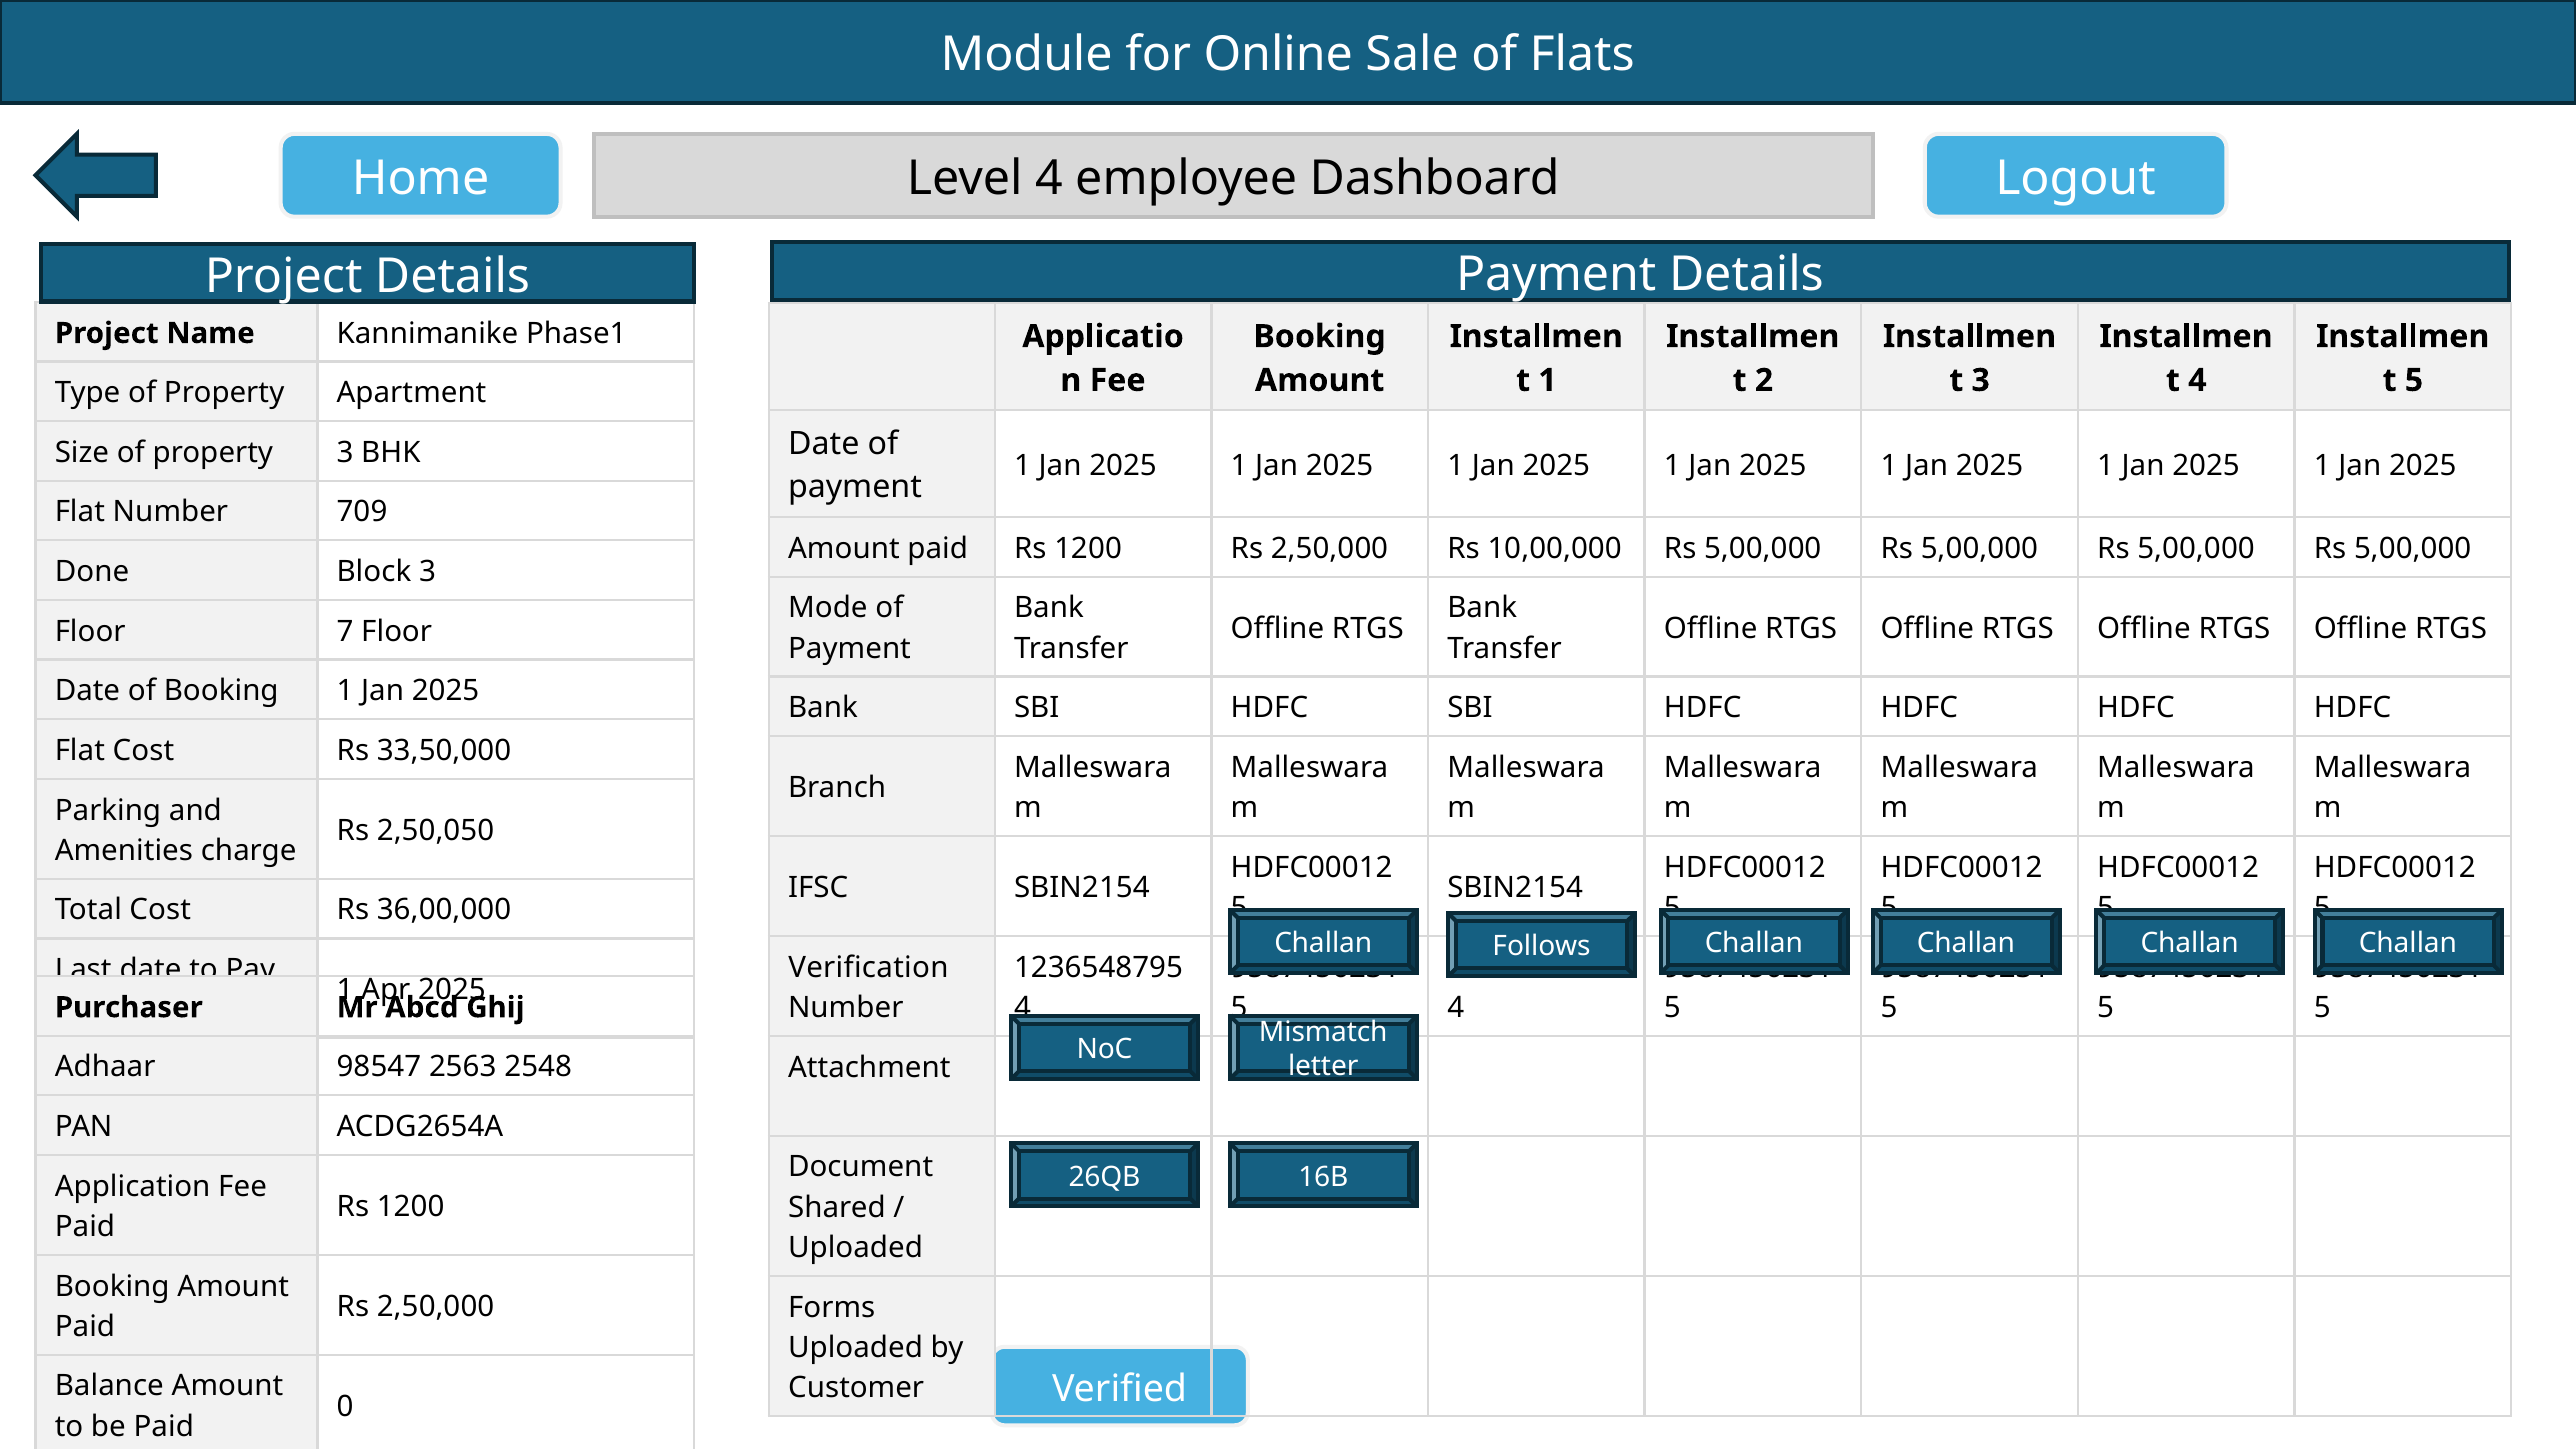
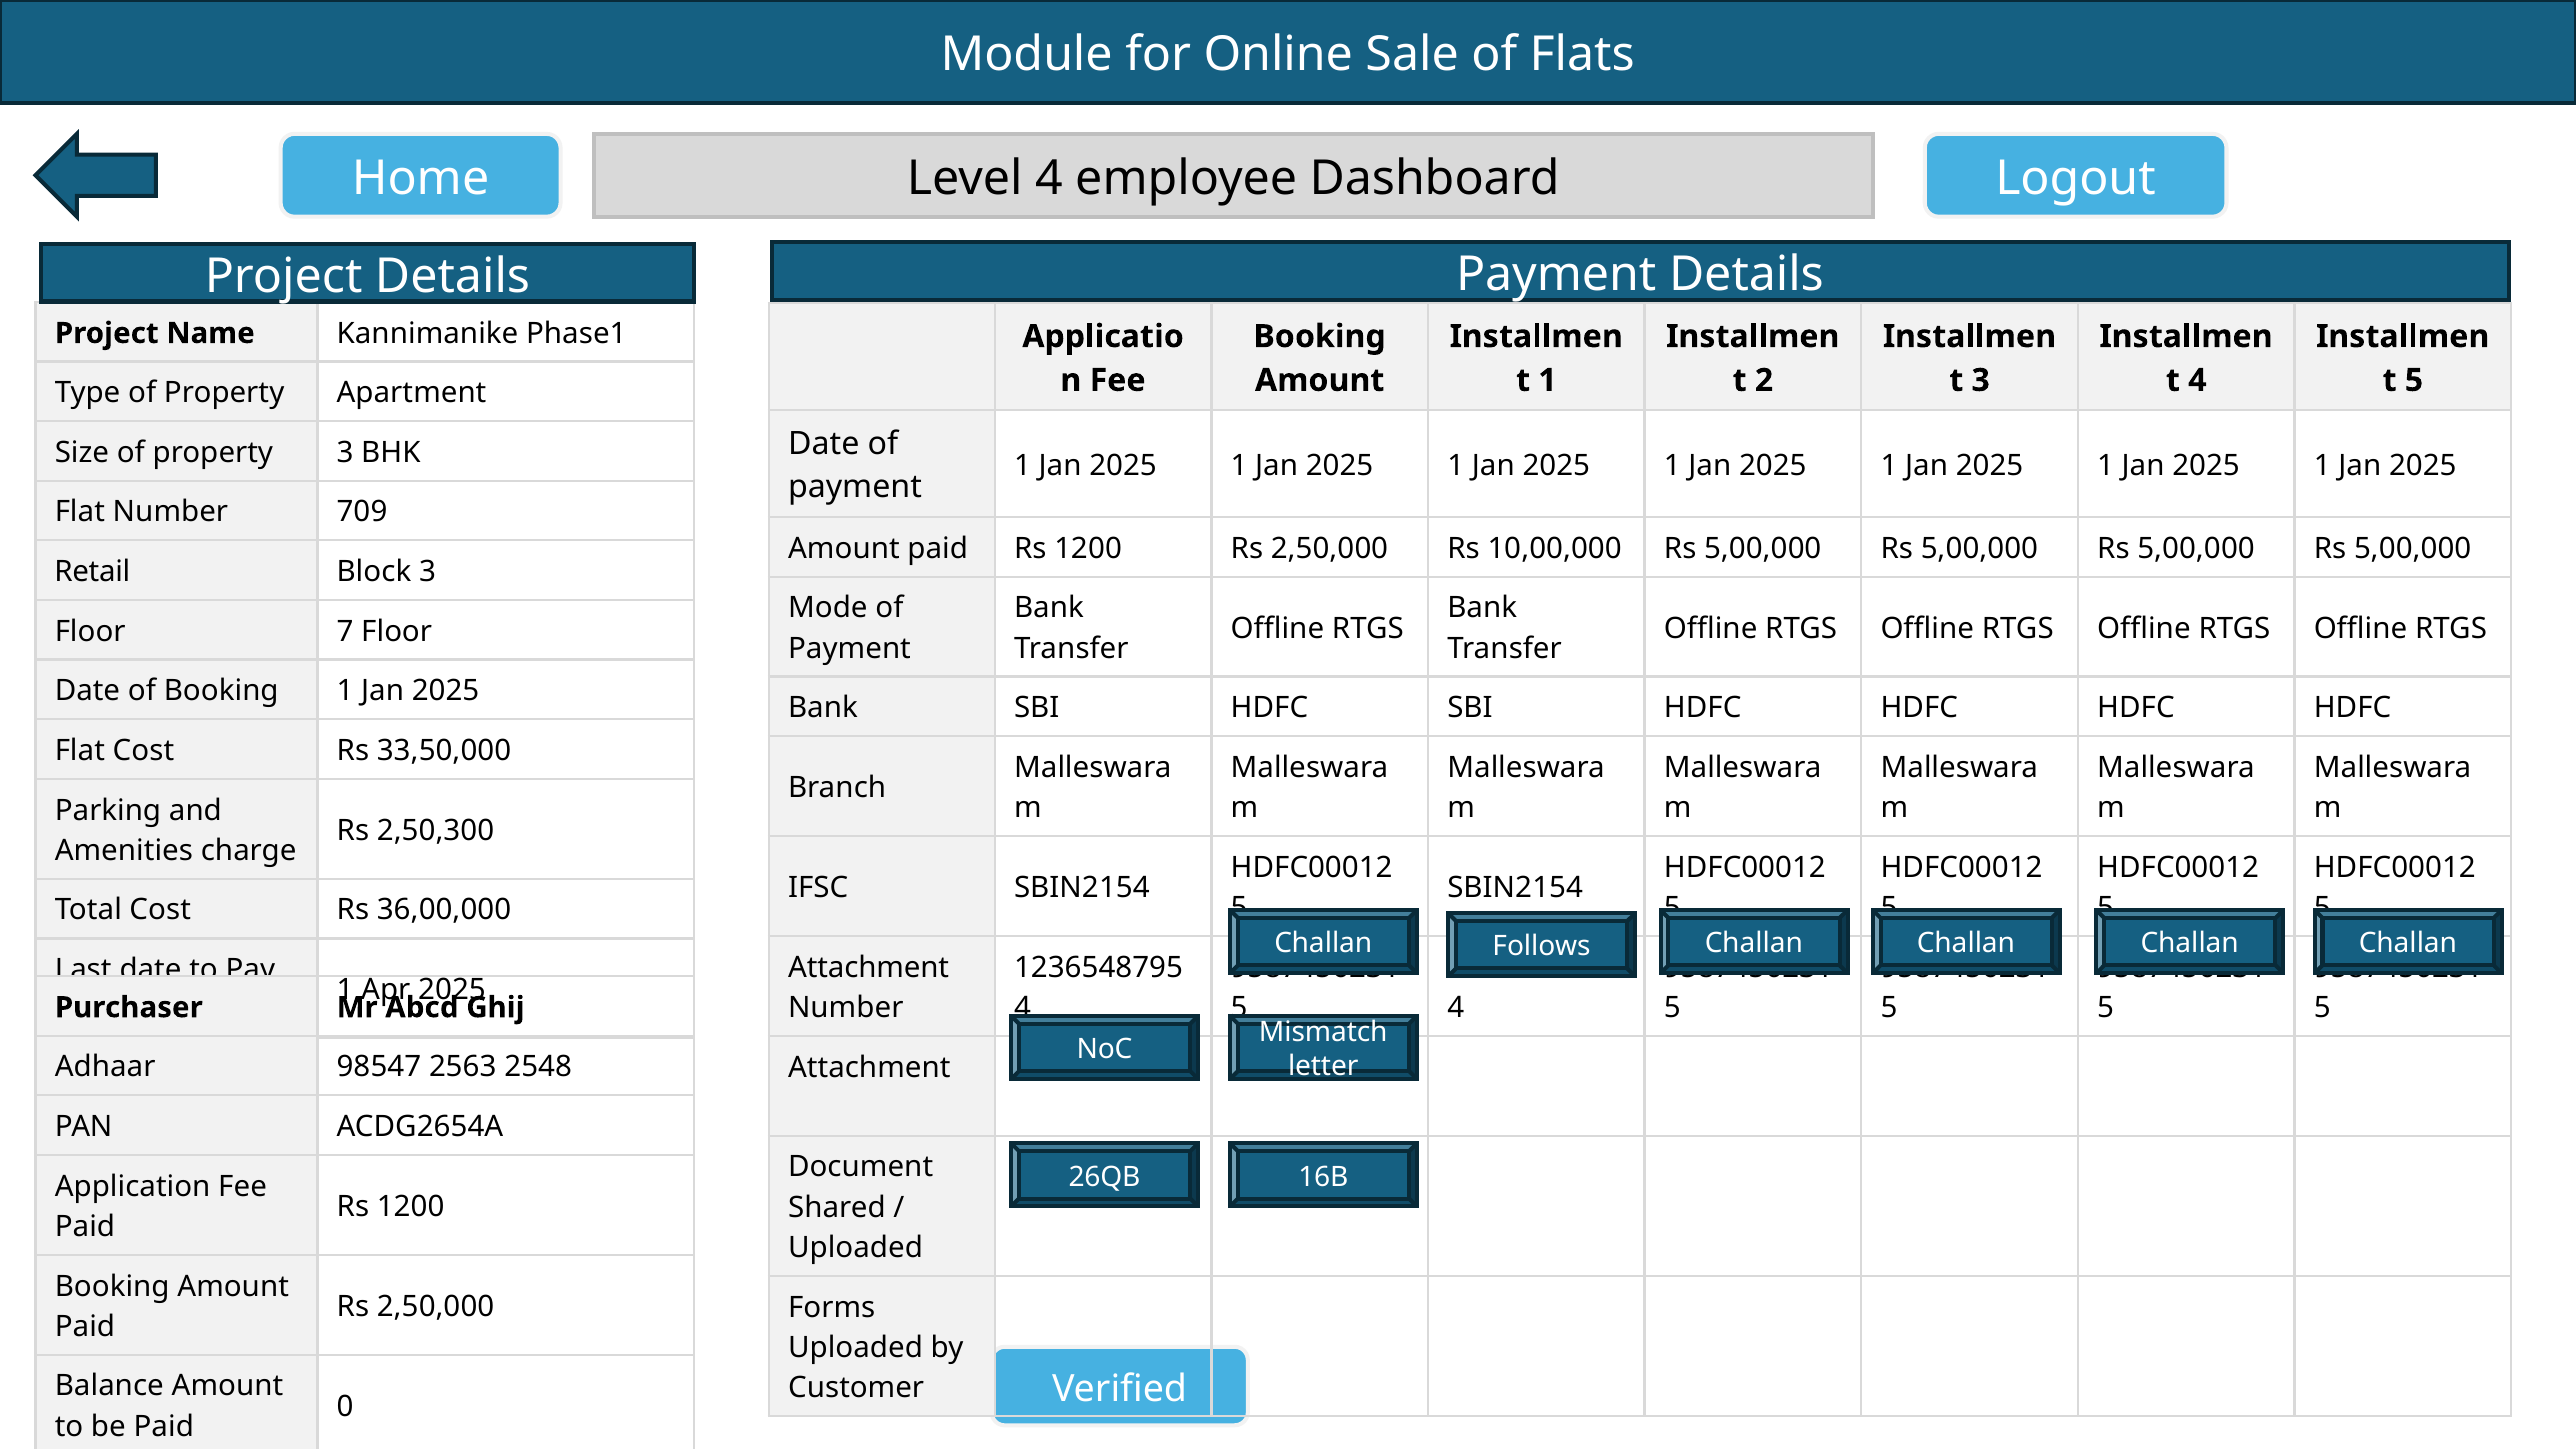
Done: Done -> Retail (92, 572)
2,50,050: 2,50,050 -> 2,50,300 (436, 831)
Verification: Verification -> Attachment (869, 967)
